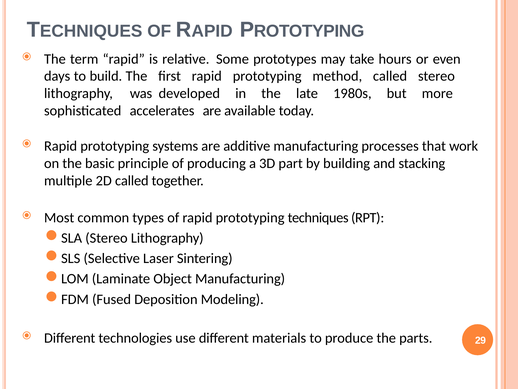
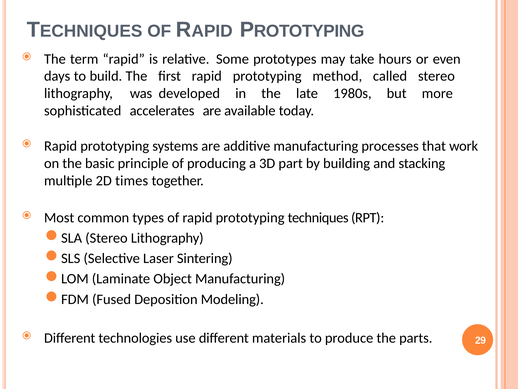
2D called: called -> times (132, 180)
